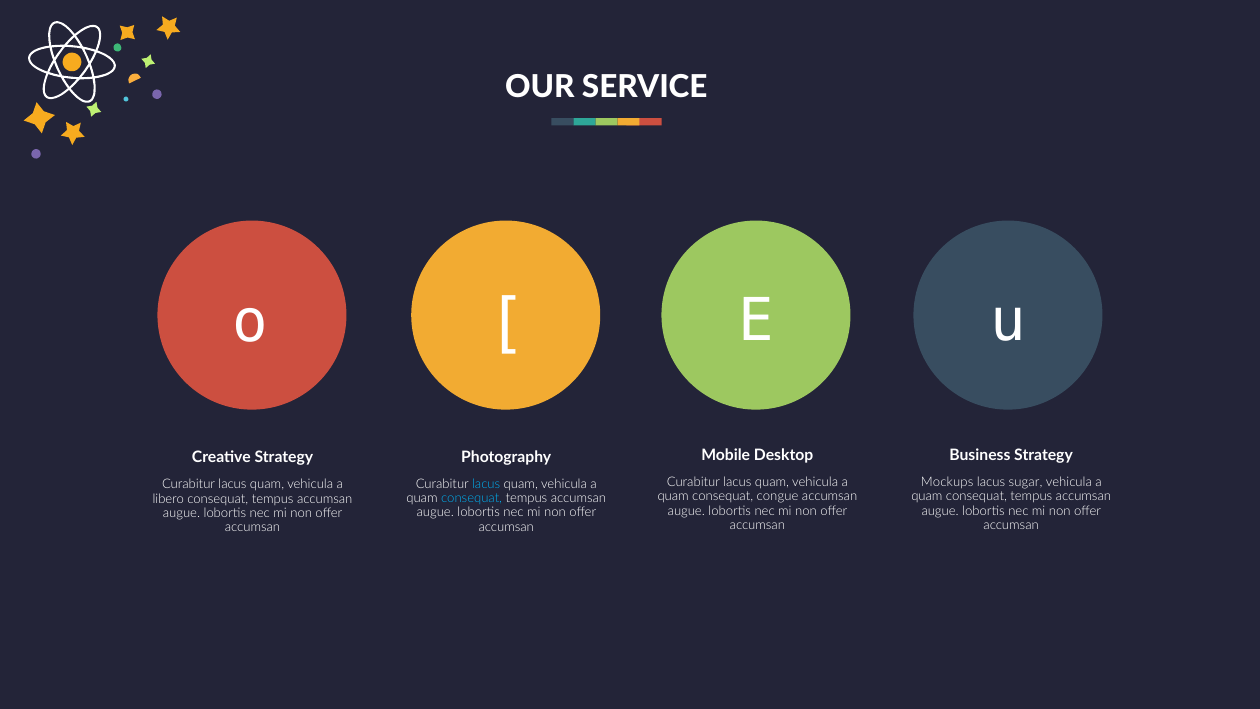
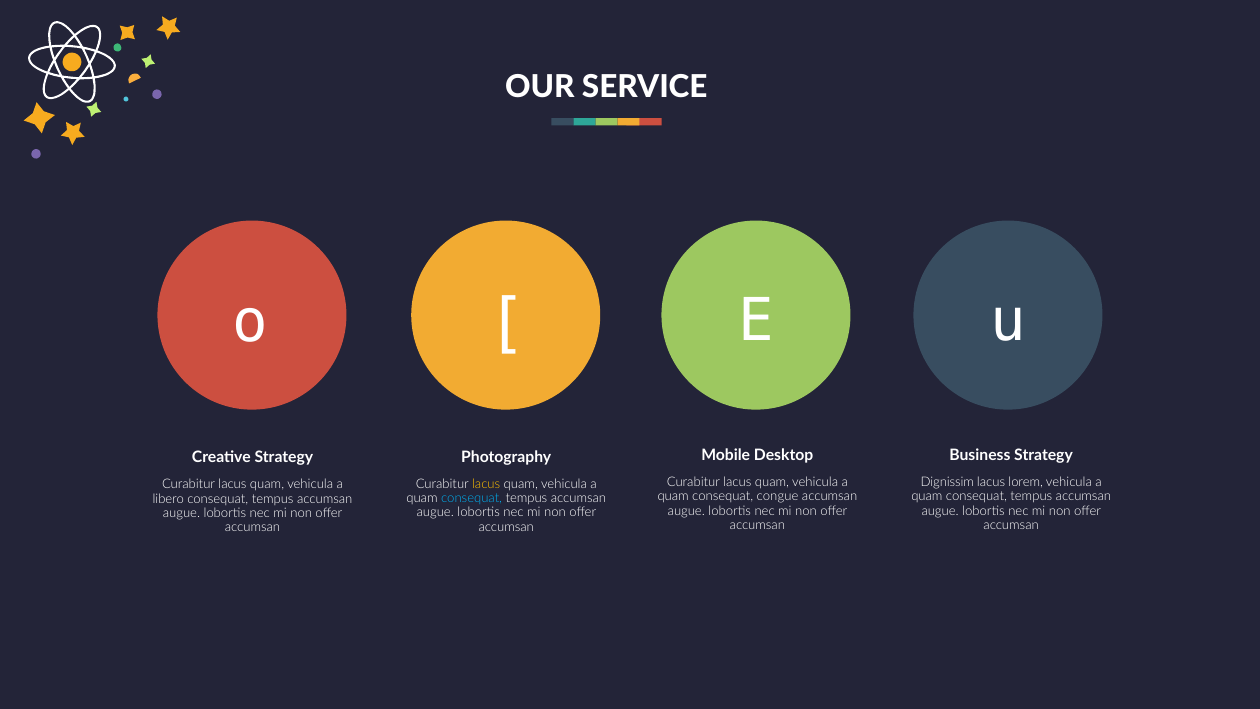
Mockups: Mockups -> Dignissim (947, 482)
sugar: sugar -> lorem (1026, 482)
lacus colour: light blue -> yellow (486, 484)
